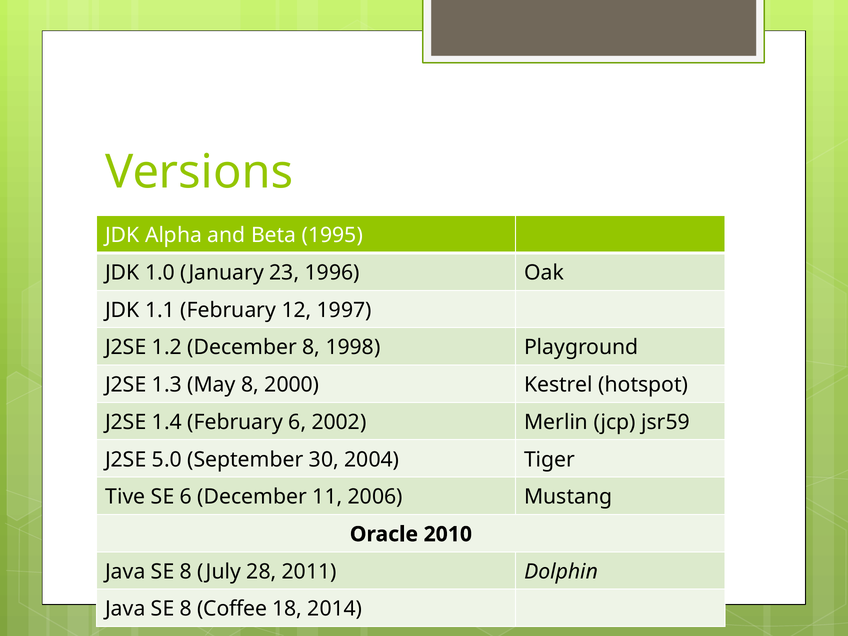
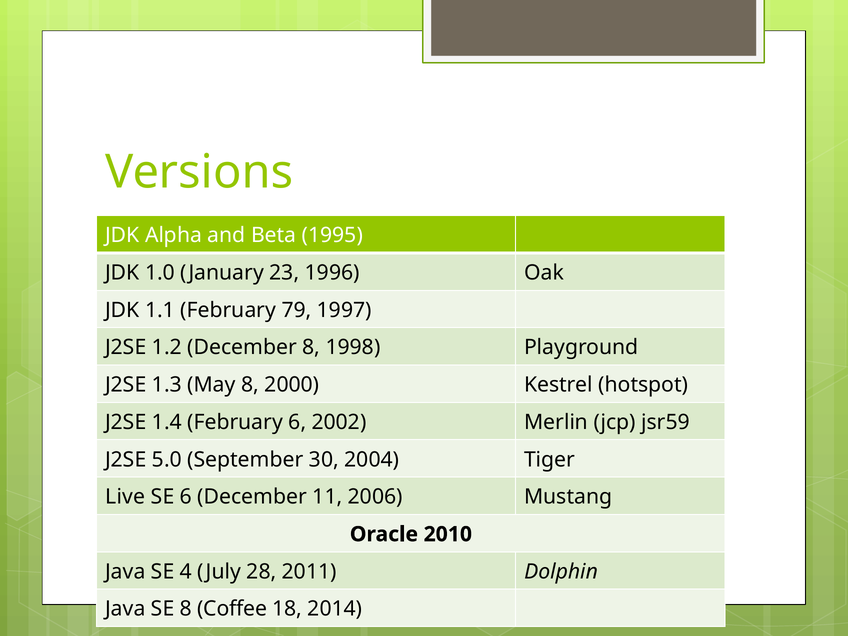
12: 12 -> 79 (296, 310)
Tive: Tive -> Live (125, 497)
8: 8 -> 4 (186, 572)
